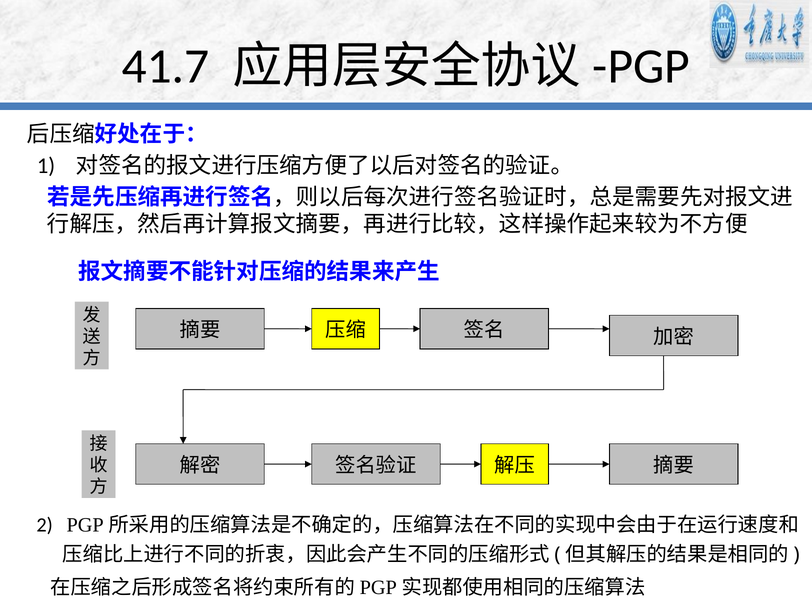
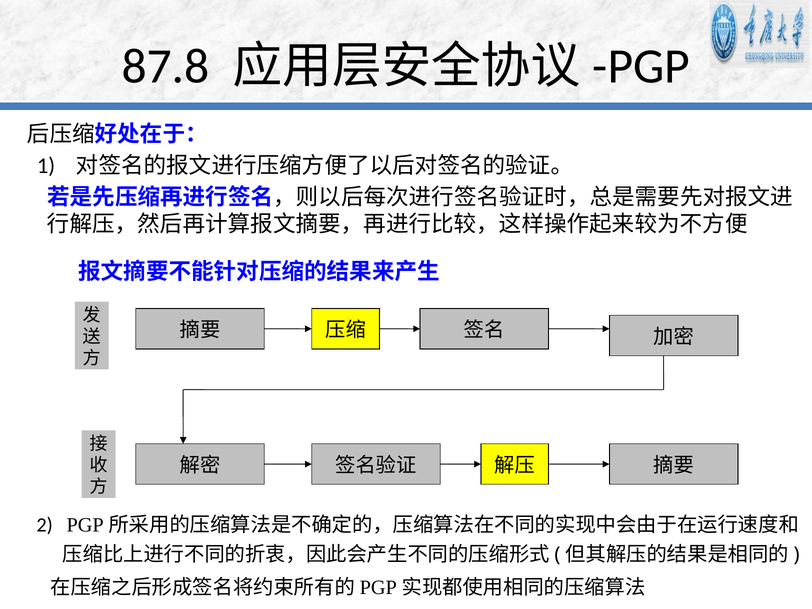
41.7: 41.7 -> 87.8 (166, 67)
